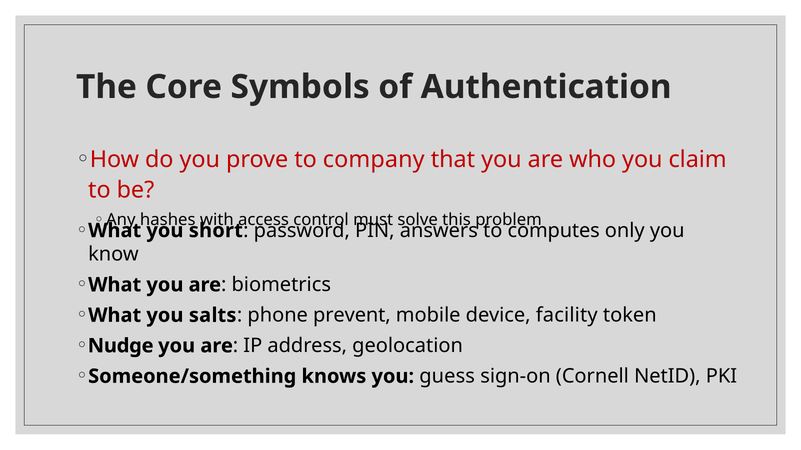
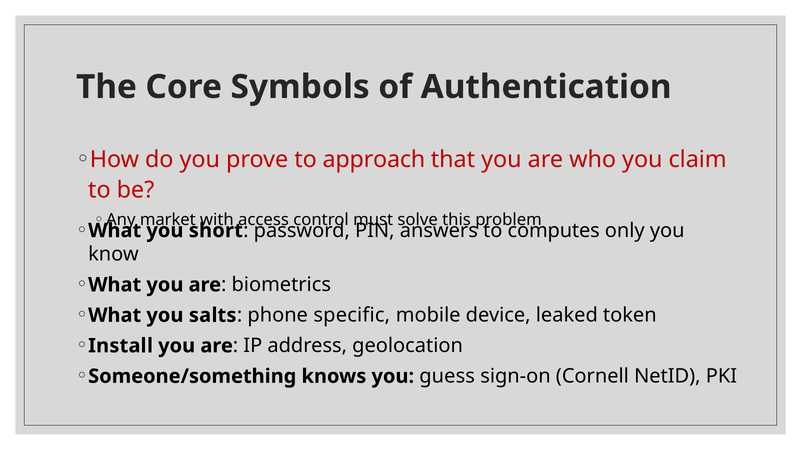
company: company -> approach (374, 160)
hashes: hashes -> market (168, 220)
prevent: prevent -> specific (352, 316)
facility: facility -> leaked (567, 316)
Nudge: Nudge -> Install (120, 346)
